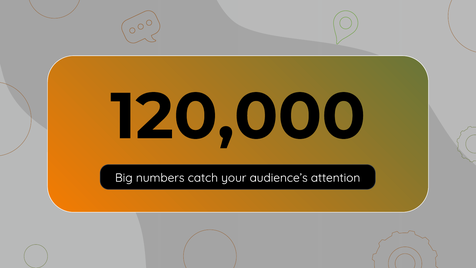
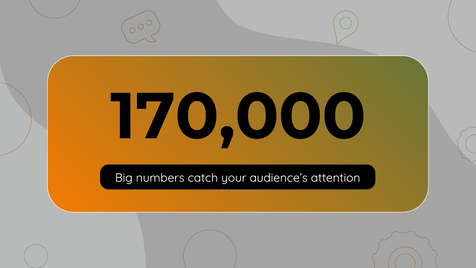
120,000: 120,000 -> 170,000 (238, 117)
